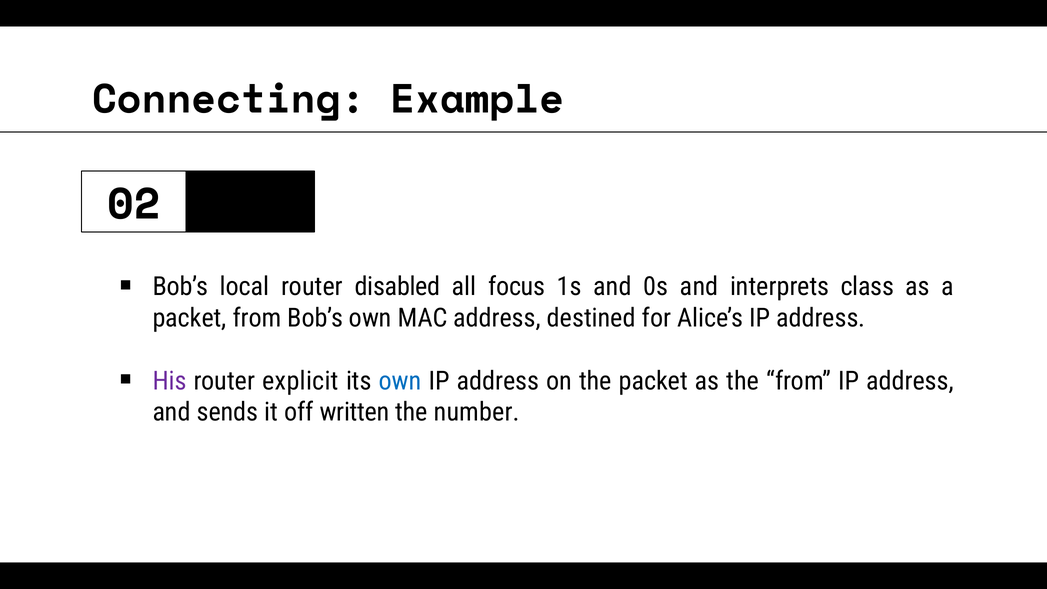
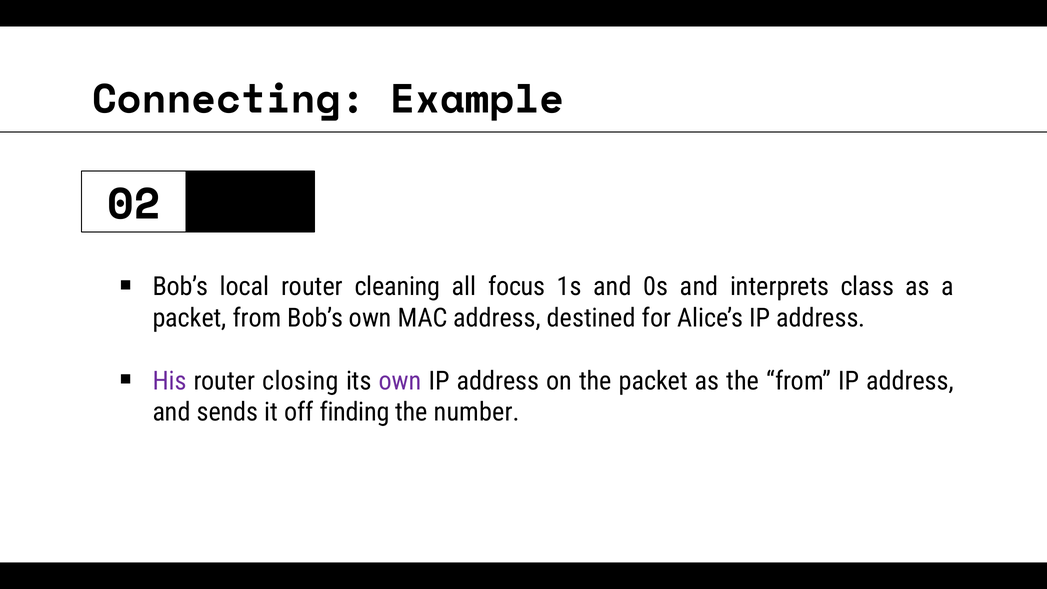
disabled: disabled -> cleaning (397, 287)
explicit: explicit -> closing (300, 381)
own colour: blue -> purple (400, 381)
written: written -> finding (355, 412)
